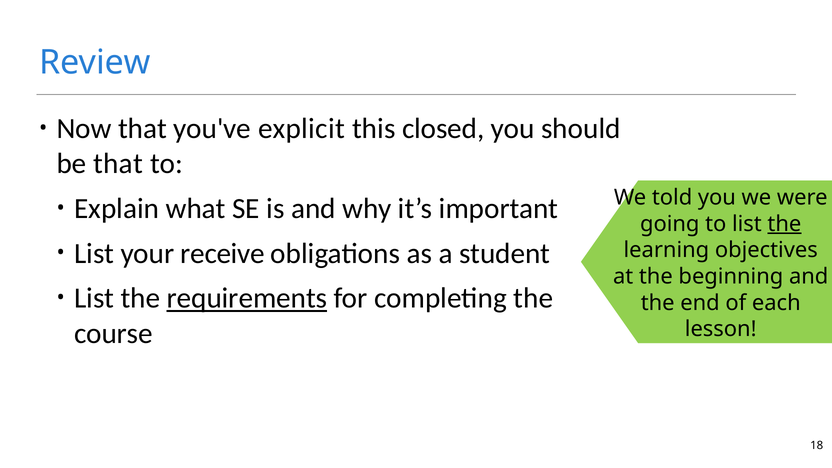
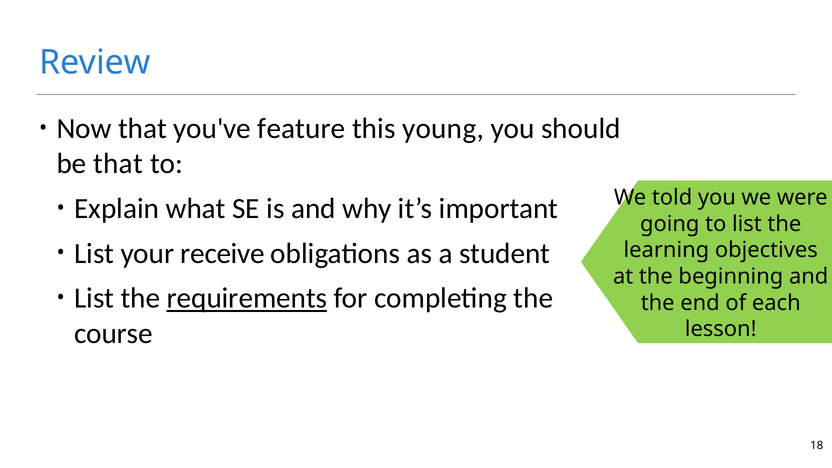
explicit: explicit -> feature (302, 129)
closed: closed -> young (443, 129)
the underline: present -> none (784, 224)
